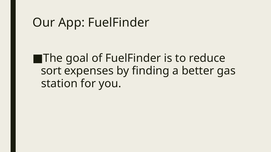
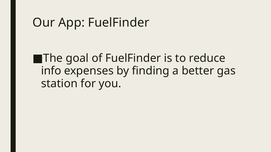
sort: sort -> info (51, 71)
